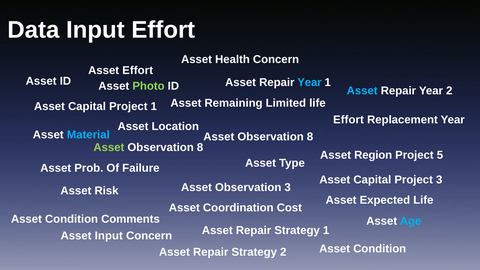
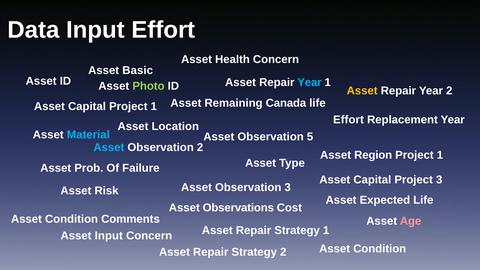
Asset Effort: Effort -> Basic (138, 71)
Asset colour: light blue -> yellow (362, 91)
Limited: Limited -> Canada (286, 103)
8: 8 -> 5 (310, 137)
Asset colour: light green -> light blue (109, 148)
8: 8 -> 2 (200, 148)
5: 5 -> 1 (440, 155)
Coordination: Coordination -> Observations (238, 208)
Age colour: light blue -> pink (411, 221)
